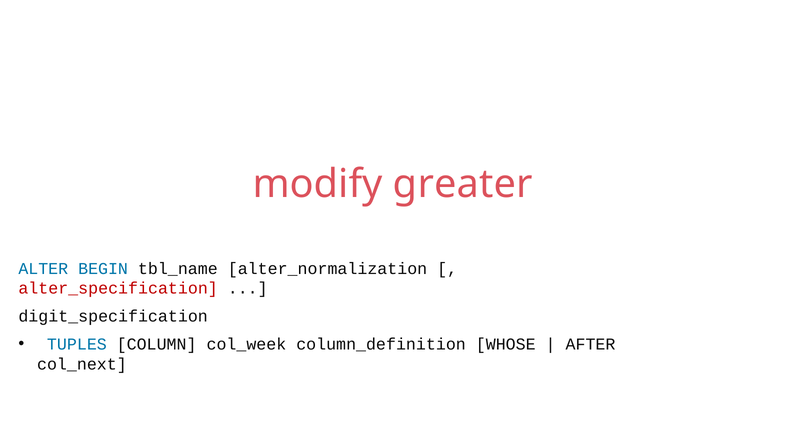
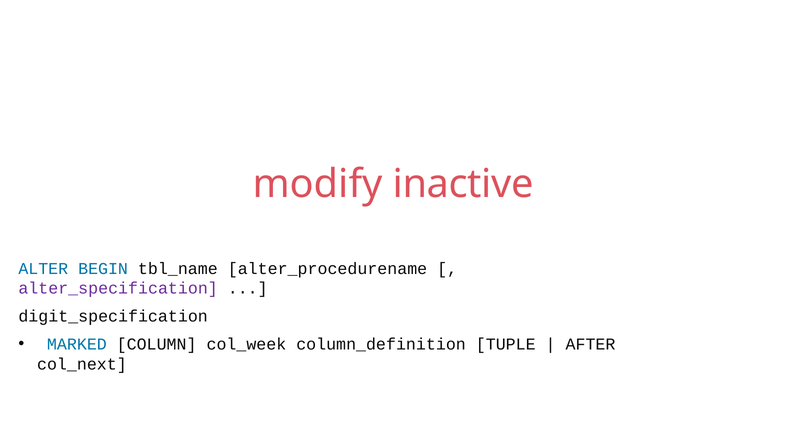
greater: greater -> inactive (463, 184)
alter_normalization: alter_normalization -> alter_procedurename (327, 268)
alter_specification colour: red -> purple (118, 288)
TUPLES: TUPLES -> MARKED (77, 344)
WHOSE: WHOSE -> TUPLE (506, 344)
